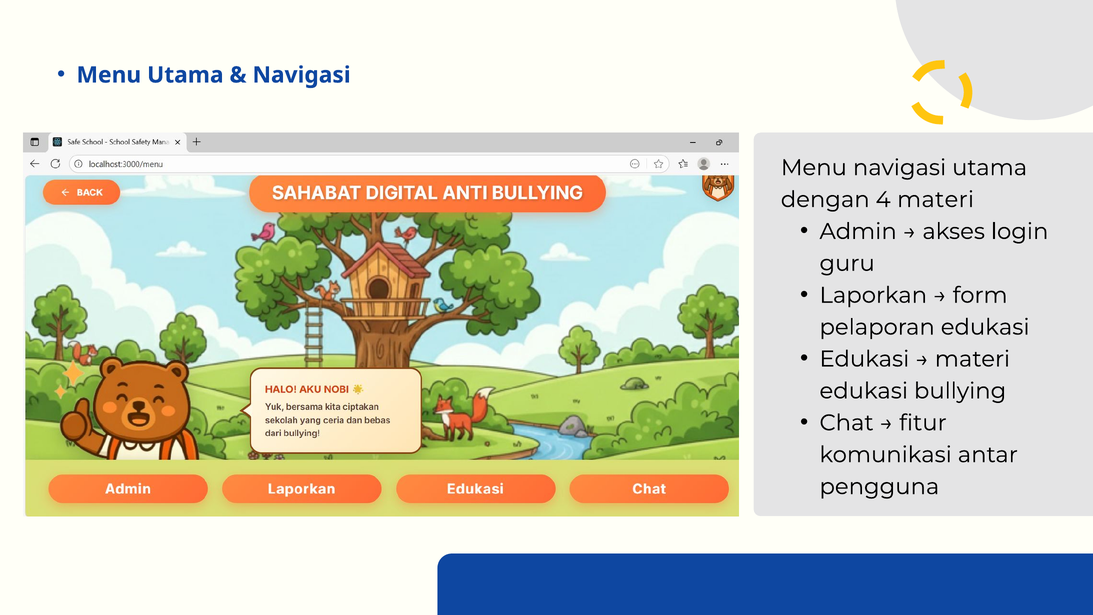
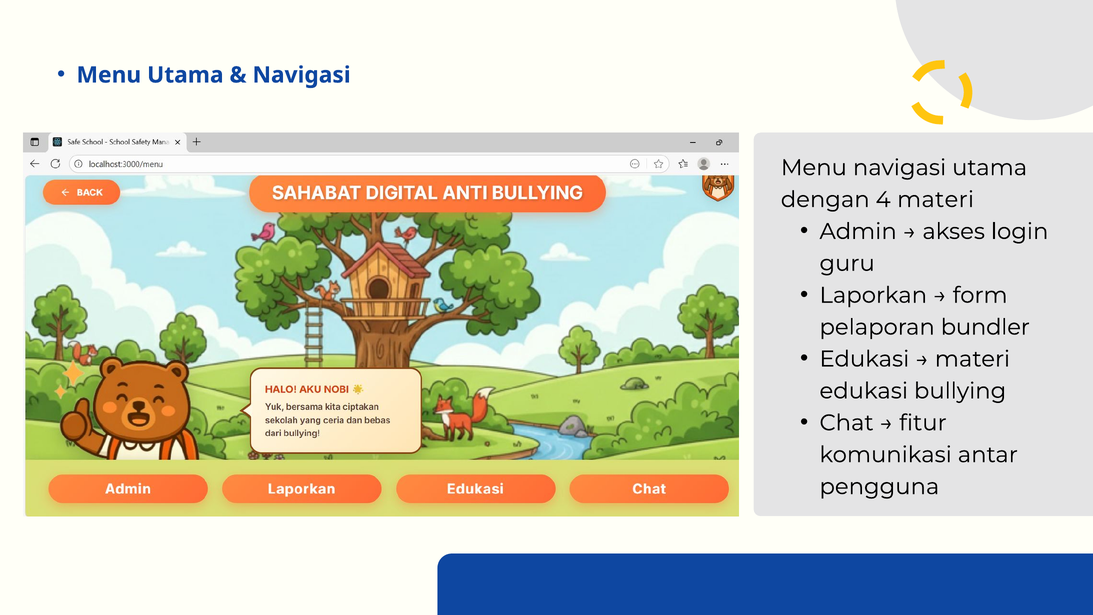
pelaporan edukasi: edukasi -> bundler (985, 327)
